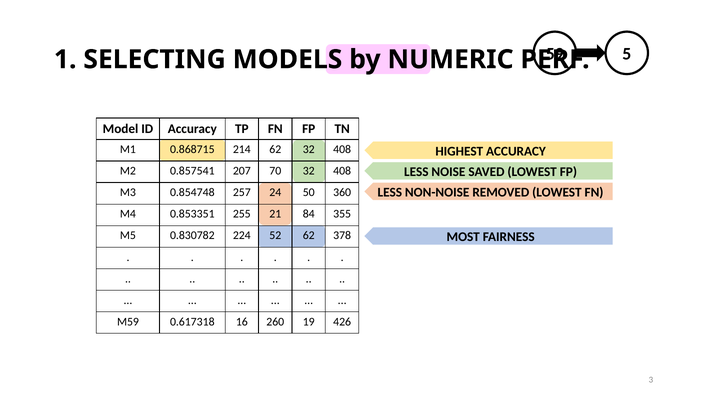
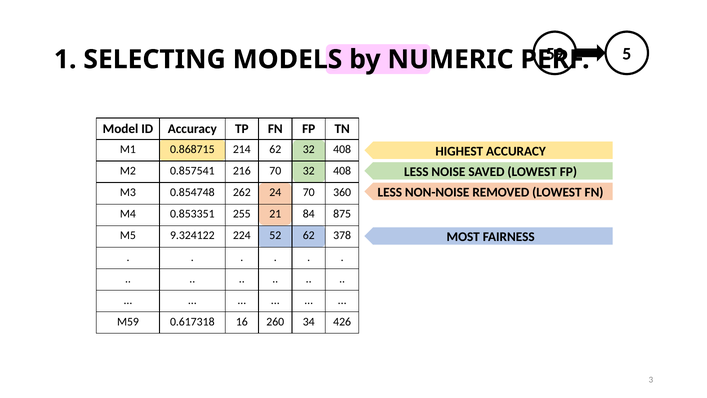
207: 207 -> 216 (242, 171)
257: 257 -> 262 (242, 192)
24 50: 50 -> 70 (309, 192)
355: 355 -> 875 (342, 214)
0.830782: 0.830782 -> 9.324122 (192, 235)
19: 19 -> 34 (309, 321)
